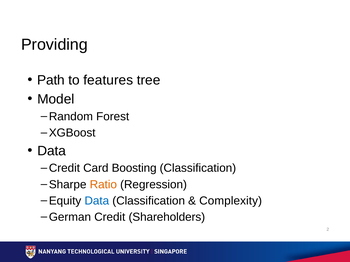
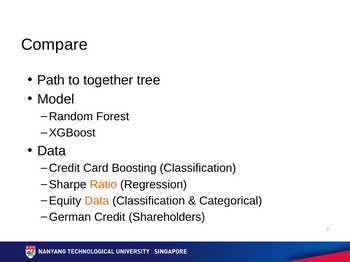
Providing: Providing -> Compare (54, 45)
features: features -> together (108, 80)
Data colour: blue -> orange (97, 201)
Complexity: Complexity -> Categorical (231, 201)
